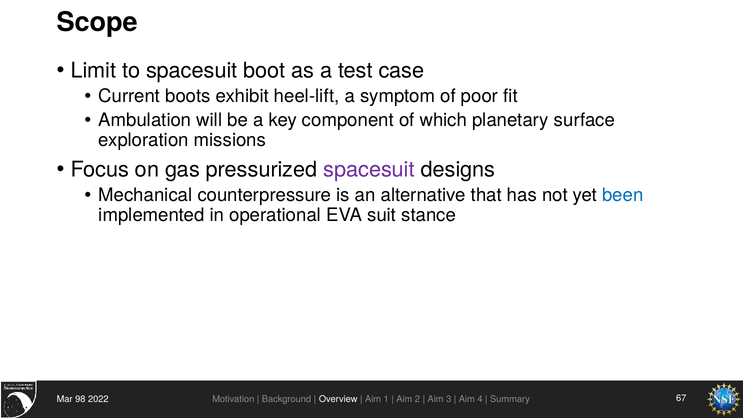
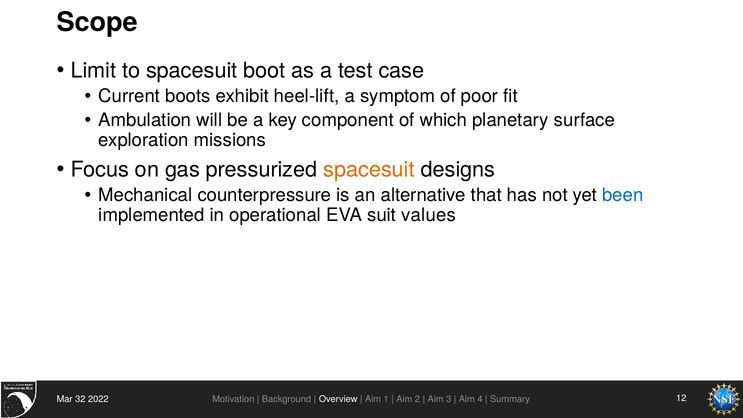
spacesuit colour: purple -> orange (369, 170)
stance: stance -> values (429, 215)
98: 98 -> 32 (80, 399)
67: 67 -> 12 (681, 398)
